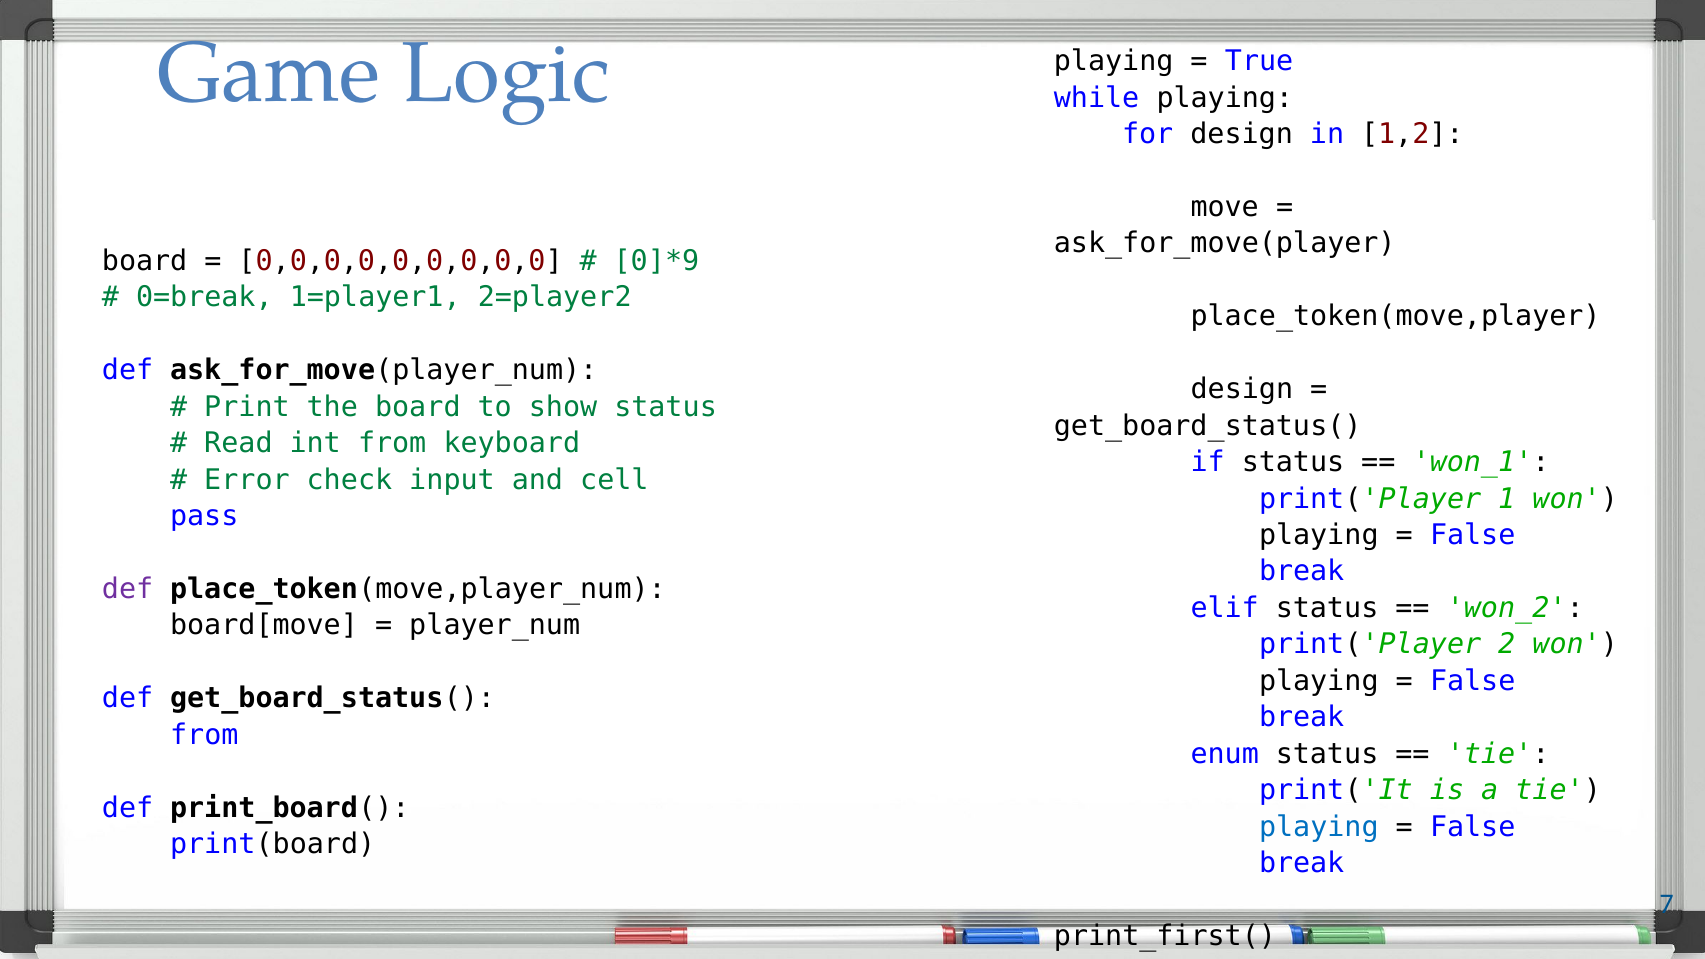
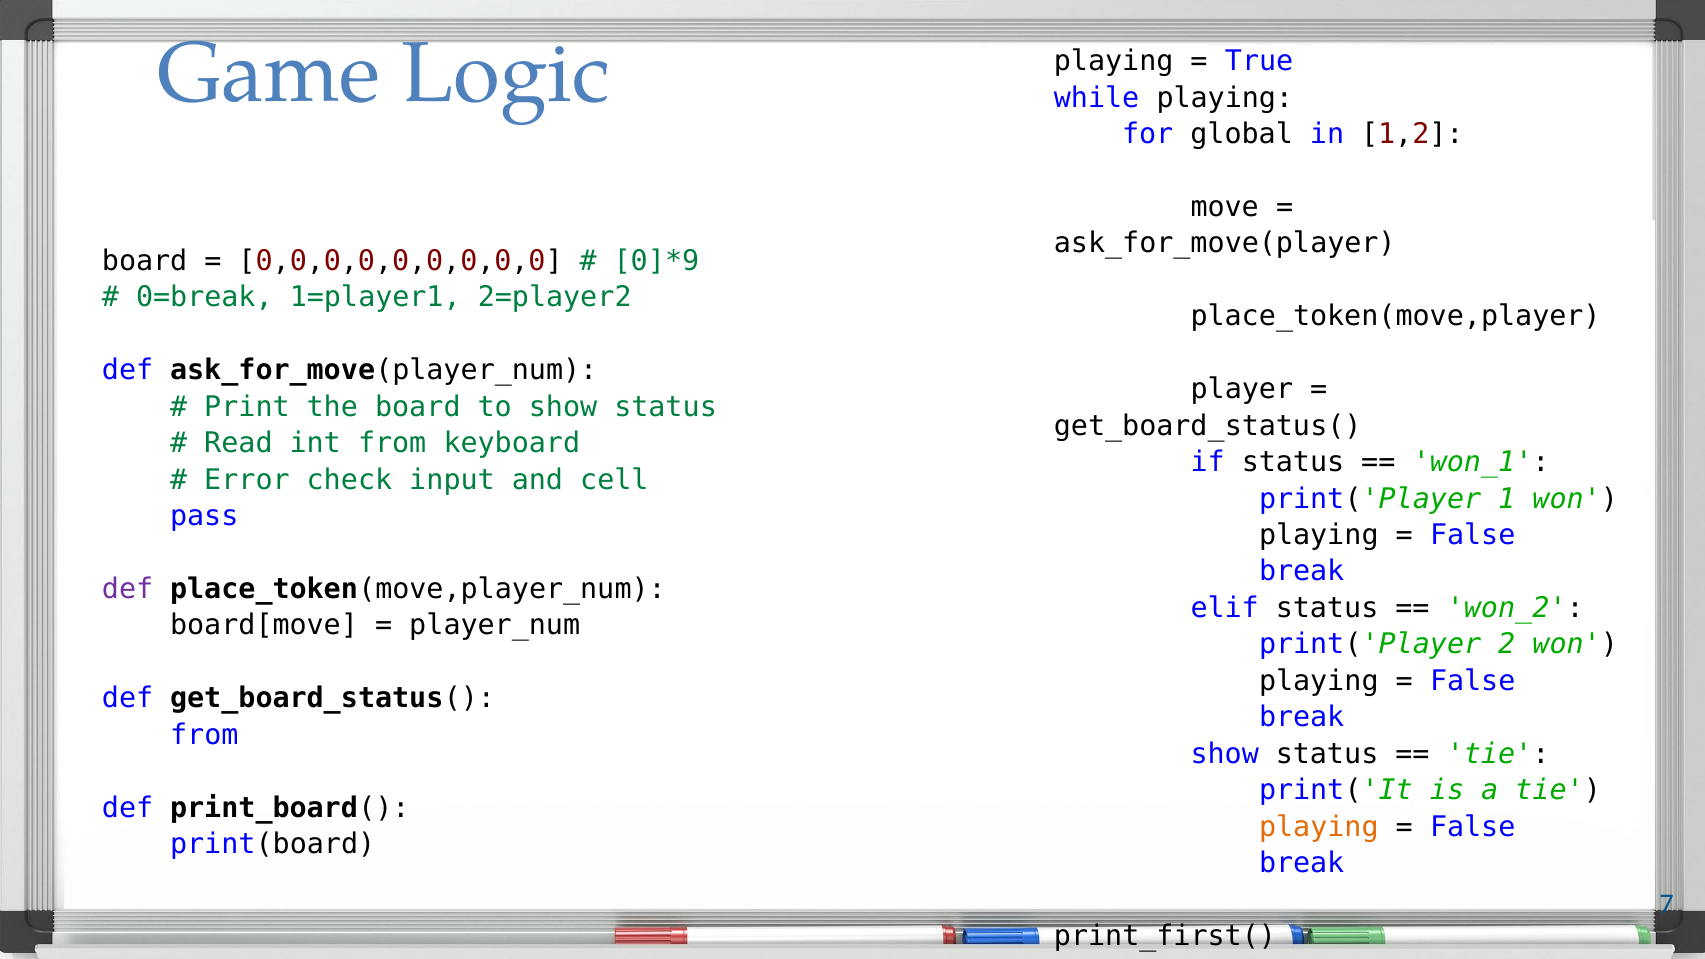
for design: design -> global (1242, 134)
design: design -> player (1242, 389)
enum: enum -> show (1225, 754)
playing colour: blue -> orange (1319, 827)
